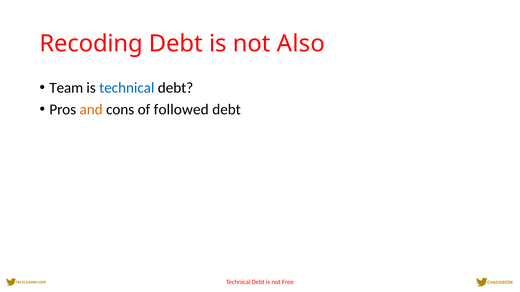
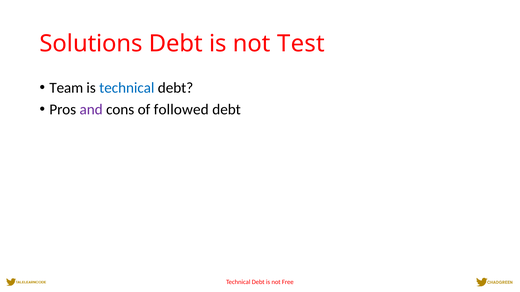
Recoding: Recoding -> Solutions (91, 44)
Also: Also -> Test (301, 44)
and colour: orange -> purple (91, 110)
